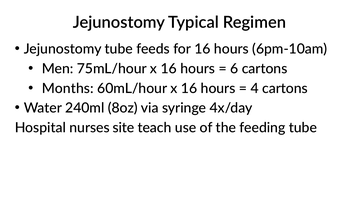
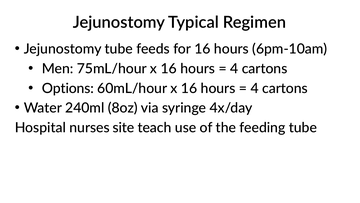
6: 6 -> 4 (234, 69)
Months: Months -> Options (68, 88)
